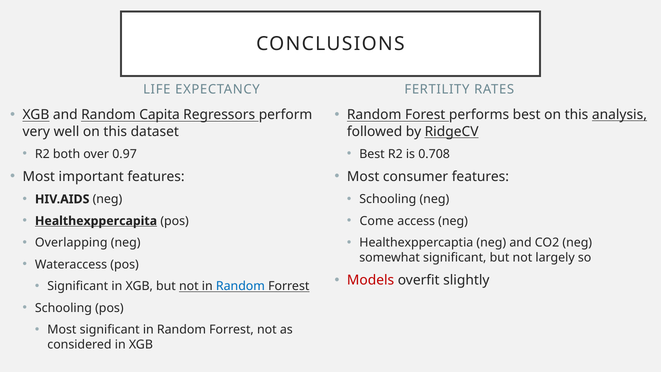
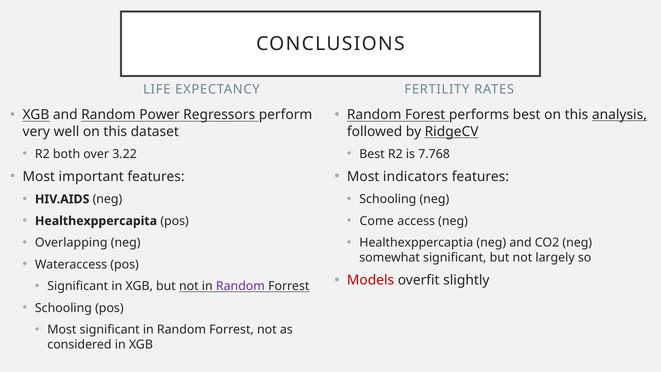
Capita: Capita -> Power (160, 115)
0.97: 0.97 -> 3.22 (125, 154)
0.708: 0.708 -> 7.768 (434, 154)
consumer: consumer -> indicators (416, 177)
Healthexppercapita underline: present -> none (96, 221)
Random colour: blue -> purple (240, 286)
